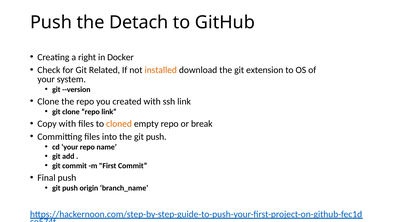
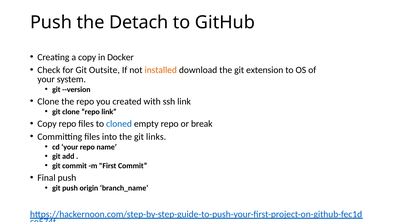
a right: right -> copy (87, 57)
Related: Related -> Outsite (104, 70)
Copy with: with -> repo (67, 124)
cloned colour: orange -> blue (119, 124)
the git push: push -> links (156, 136)
